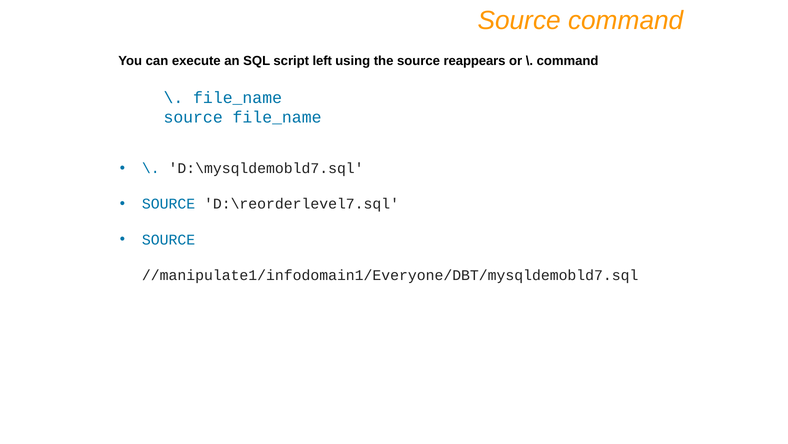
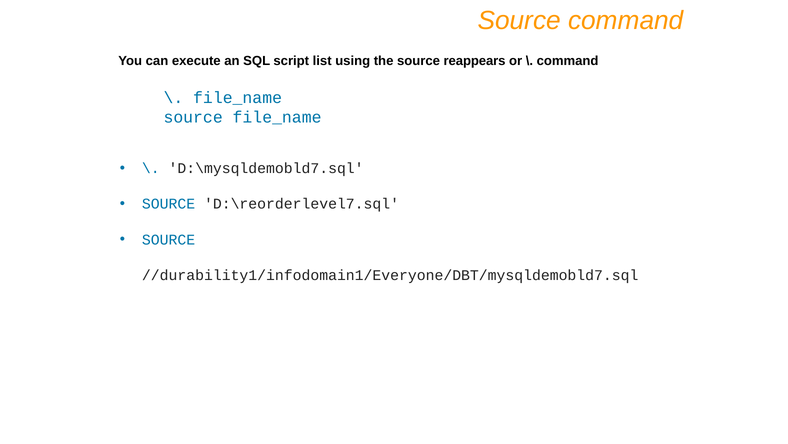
left: left -> list (322, 61)
//manipulate1/infodomain1/Everyone/DBT/mysqldemobld7.sql: //manipulate1/infodomain1/Everyone/DBT/mysqldemobld7.sql -> //durability1/infodomain1/Everyone/DBT/mysqldemobld7.sql (390, 275)
